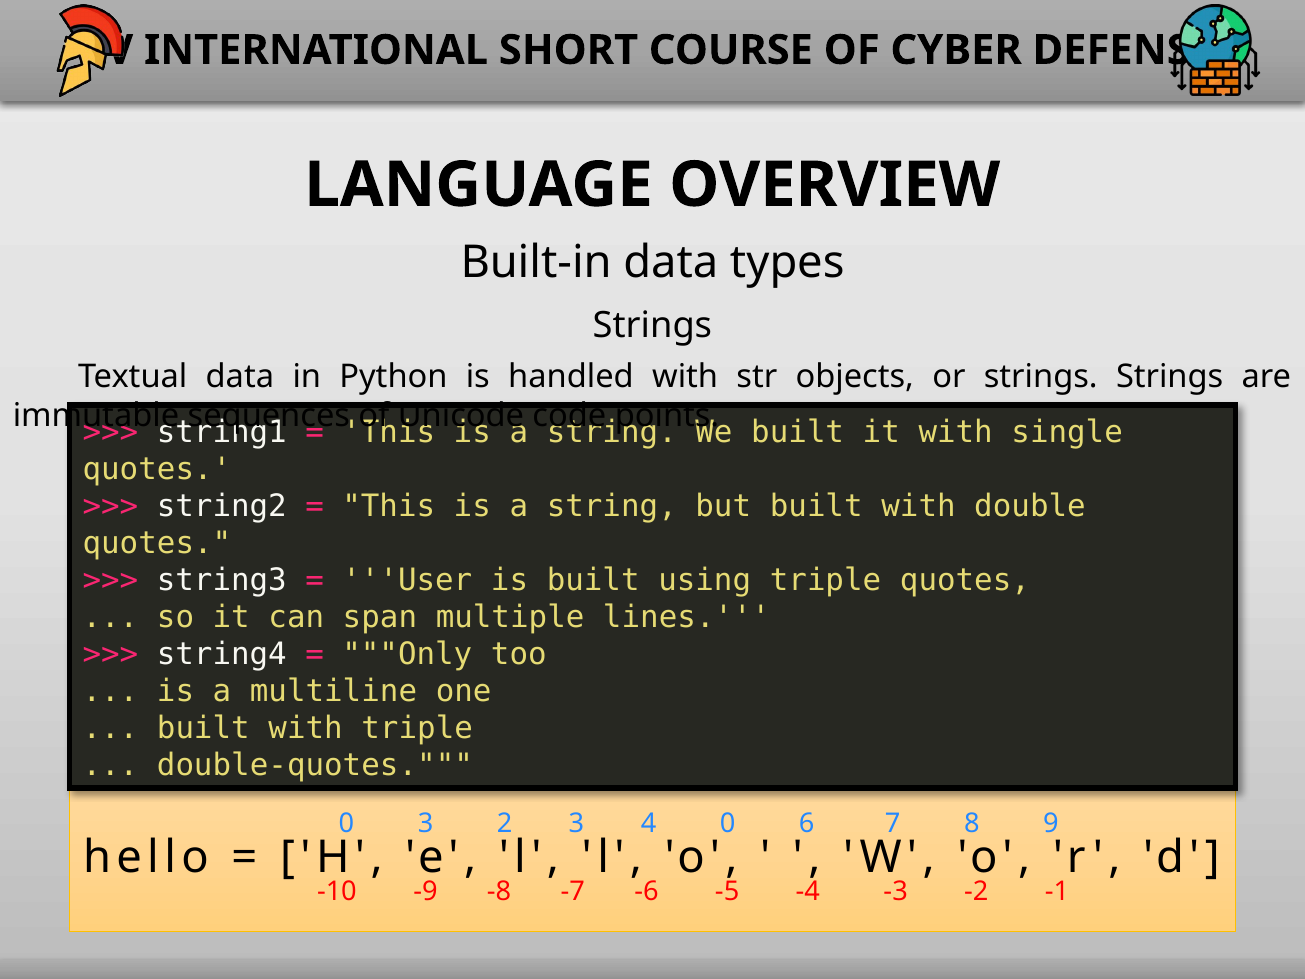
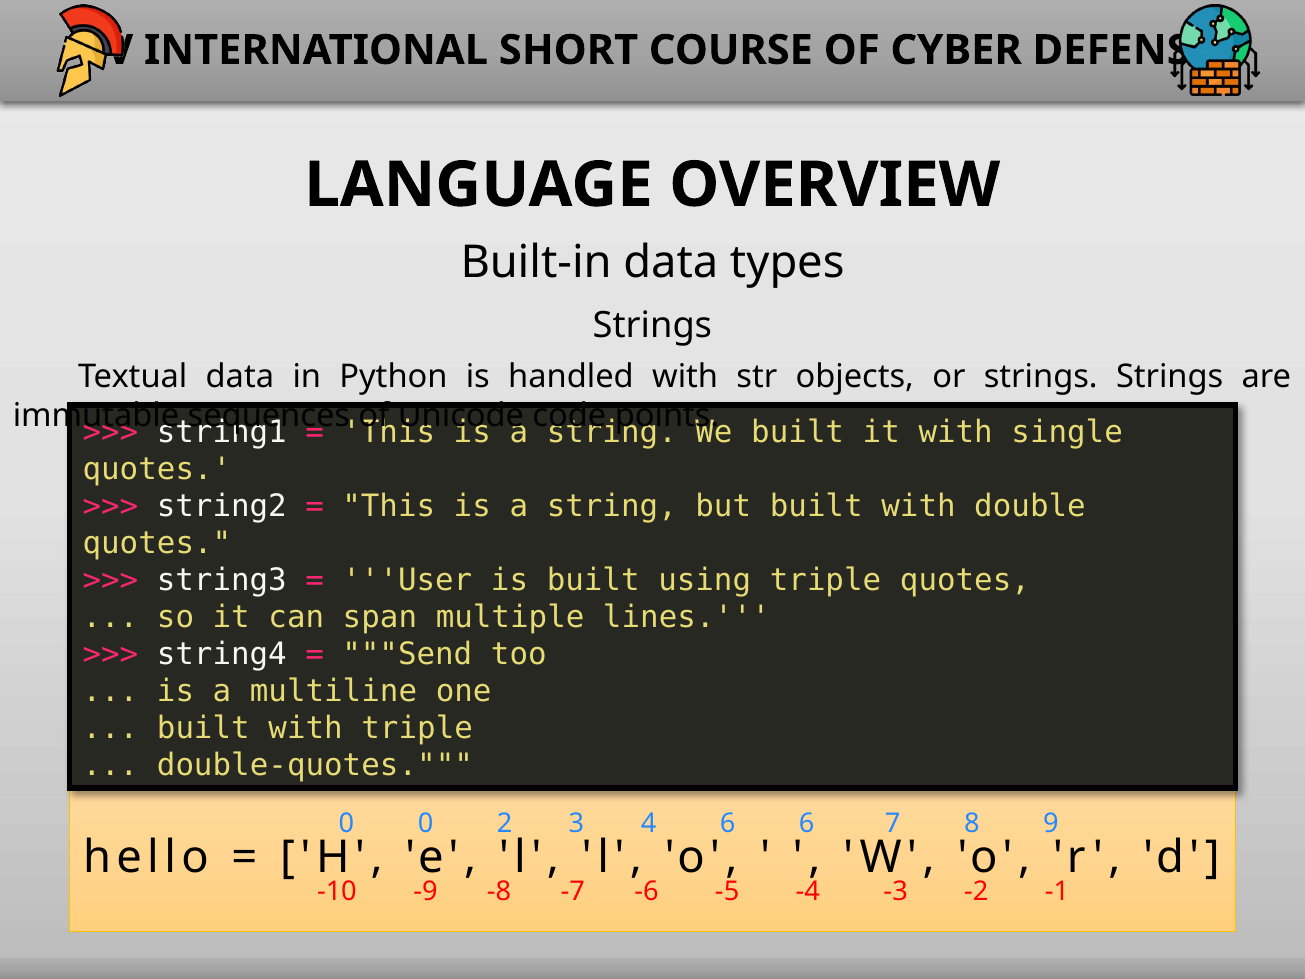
Only: Only -> Send (407, 654)
0 3: 3 -> 0 (426, 824)
4 0: 0 -> 6 (728, 824)
